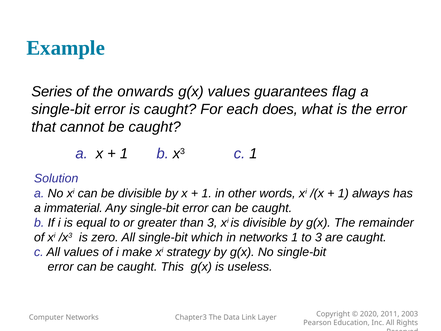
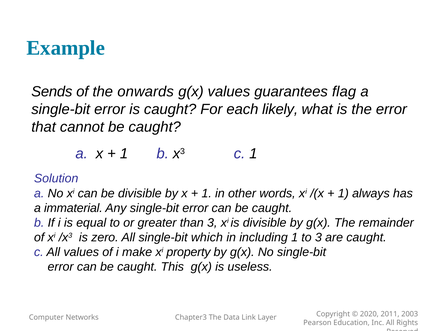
Series: Series -> Sends (52, 91)
does: does -> likely (280, 109)
in networks: networks -> including (264, 237)
strategy: strategy -> property (189, 252)
